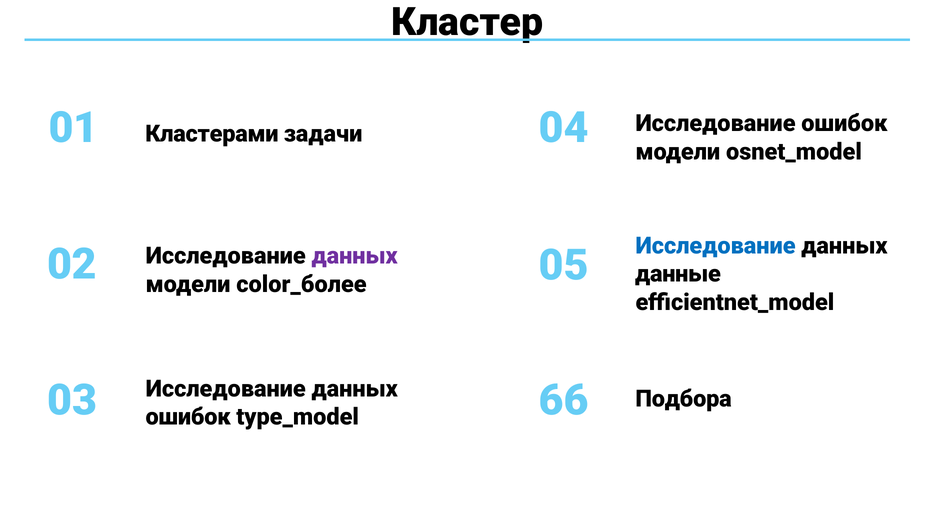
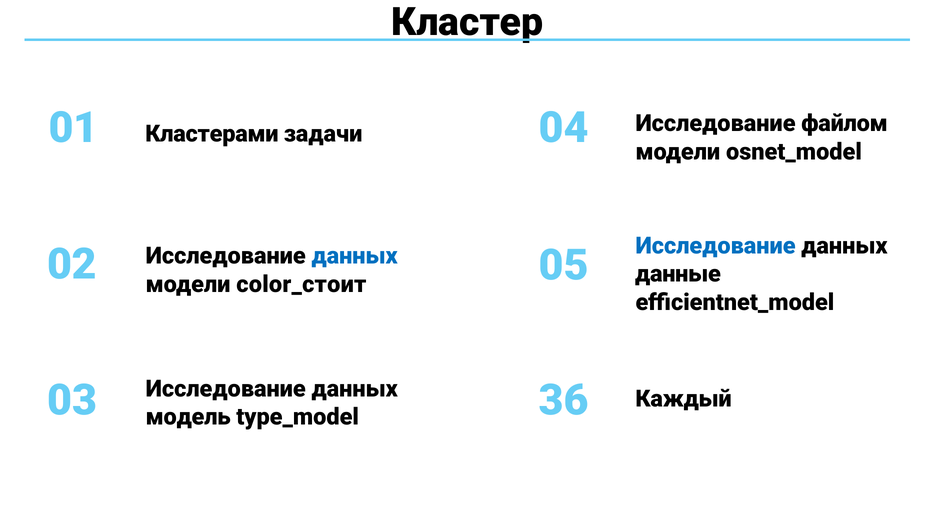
Исследование ошибок: ошибок -> файлом (845, 124)
данных colour: purple -> blue (355, 256)
color_более: color_более -> color_стоит (301, 284)
Подбора: Подбора -> Каждый (684, 399)
ошибок: ошибок -> модель (188, 417)
66: 66 -> 36 (564, 401)
